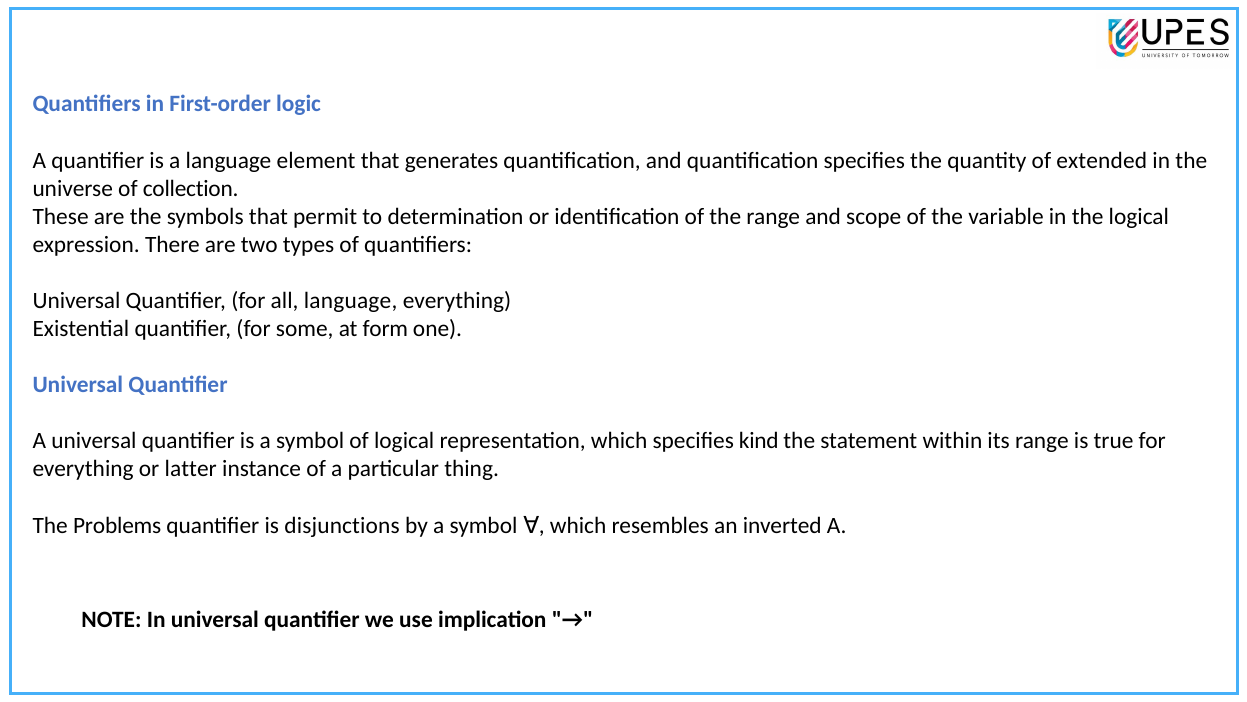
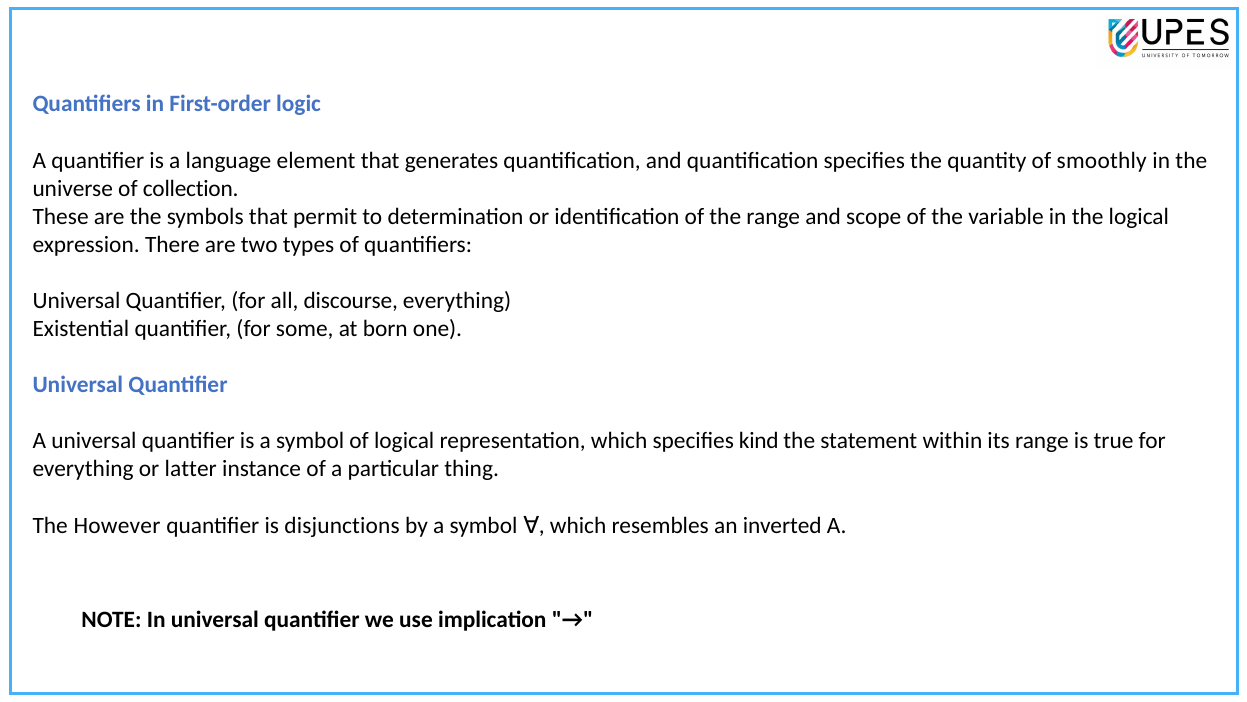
extended: extended -> smoothly (1102, 160)
all language: language -> discourse (351, 301)
form: form -> born (385, 329)
Problems: Problems -> However (117, 525)
